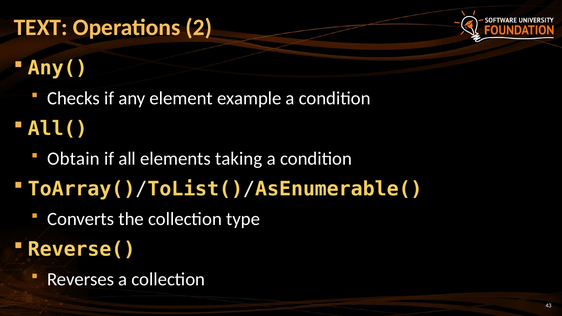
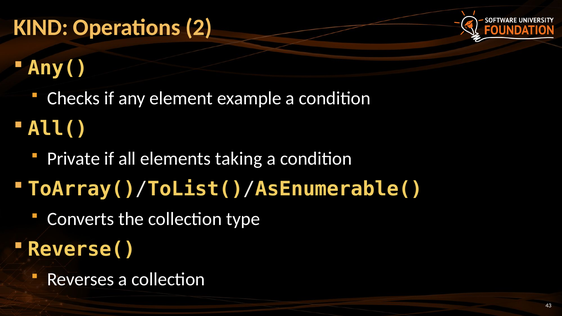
TEXT: TEXT -> KIND (41, 27)
Obtain: Obtain -> Private (74, 159)
